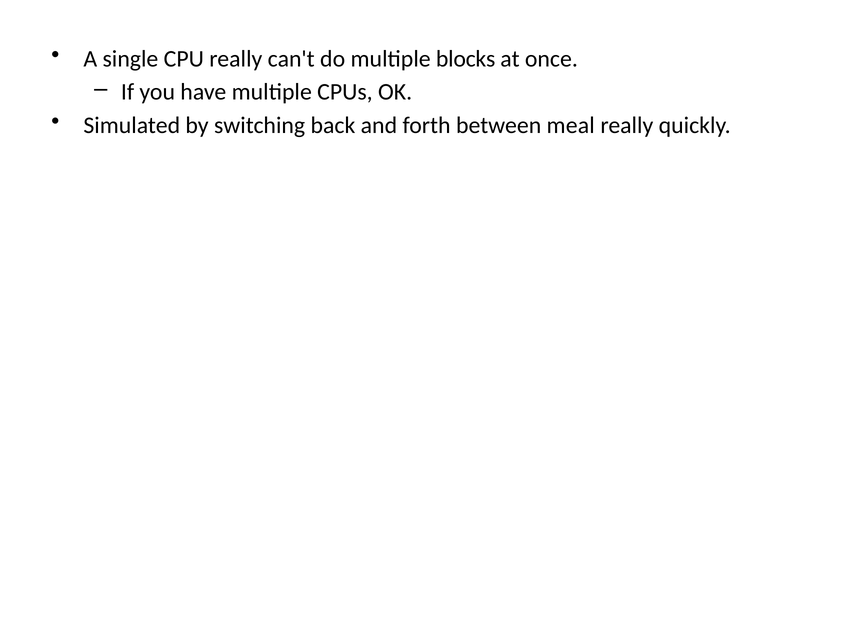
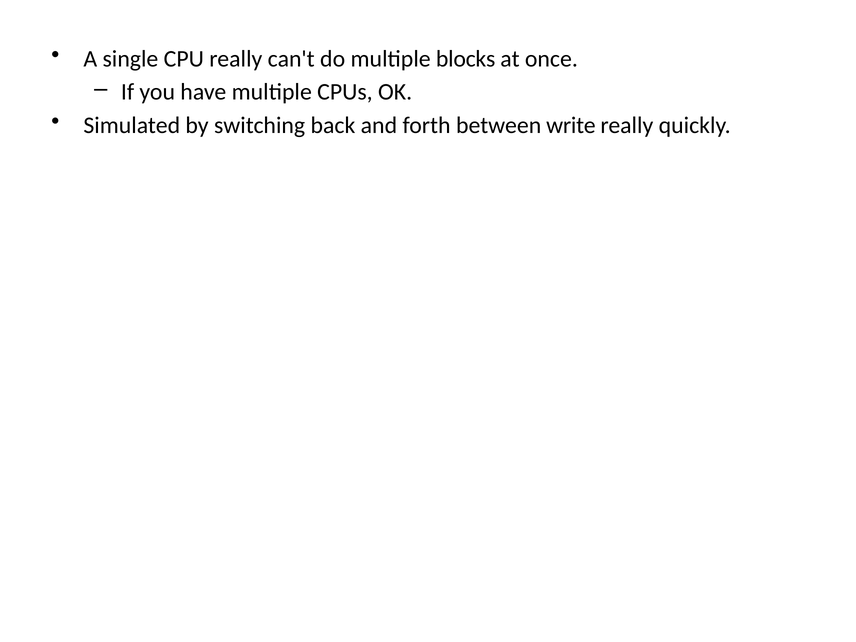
meal: meal -> write (571, 125)
